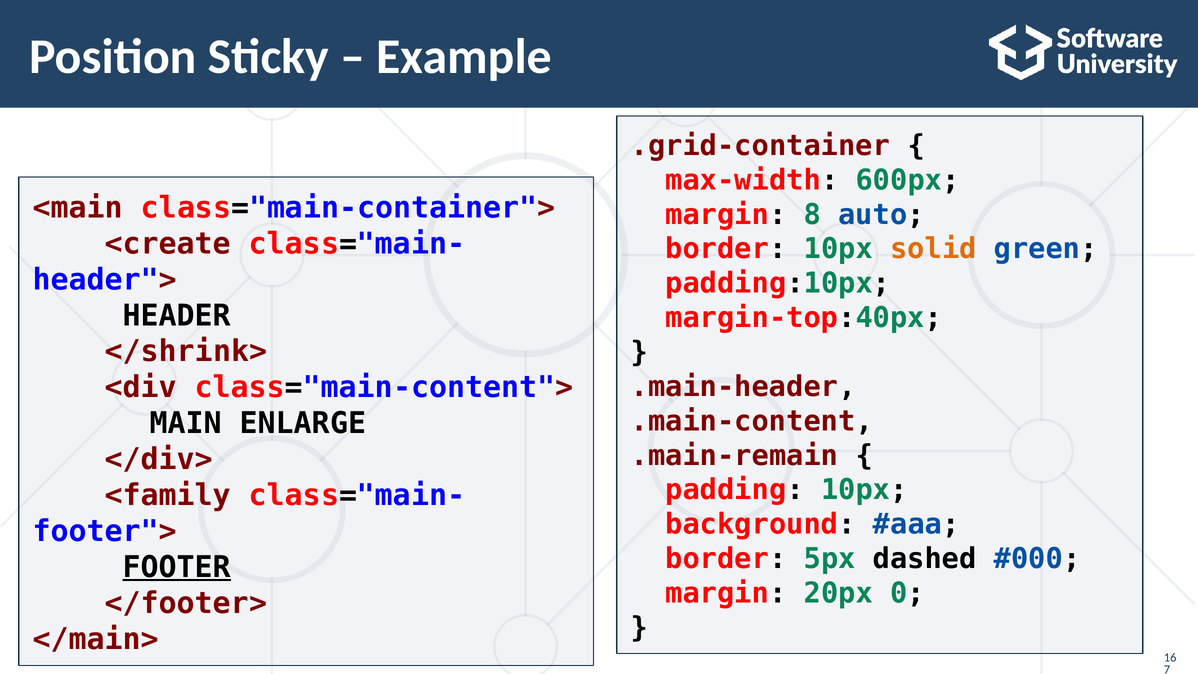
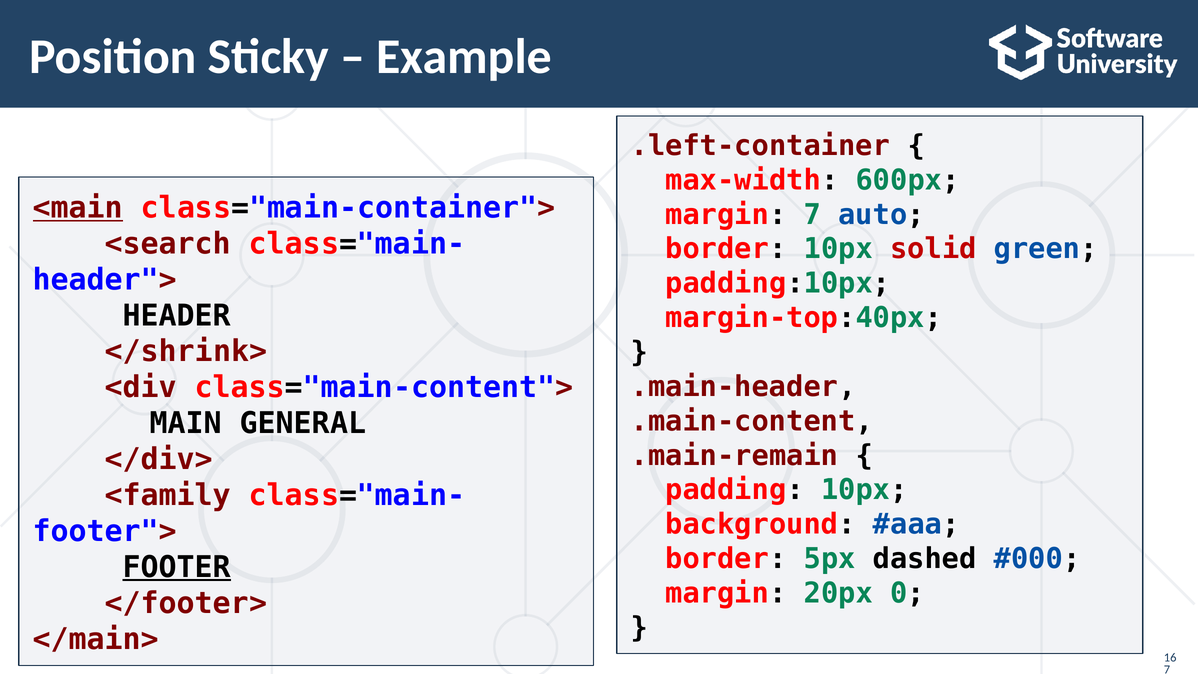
.grid-container: .grid-container -> .left-container (760, 146)
<main underline: none -> present (78, 208)
margin 8: 8 -> 7 (812, 215)
<create: <create -> <search (168, 244)
solid colour: orange -> red (933, 249)
ENLARGE: ENLARGE -> GENERAL (303, 423)
